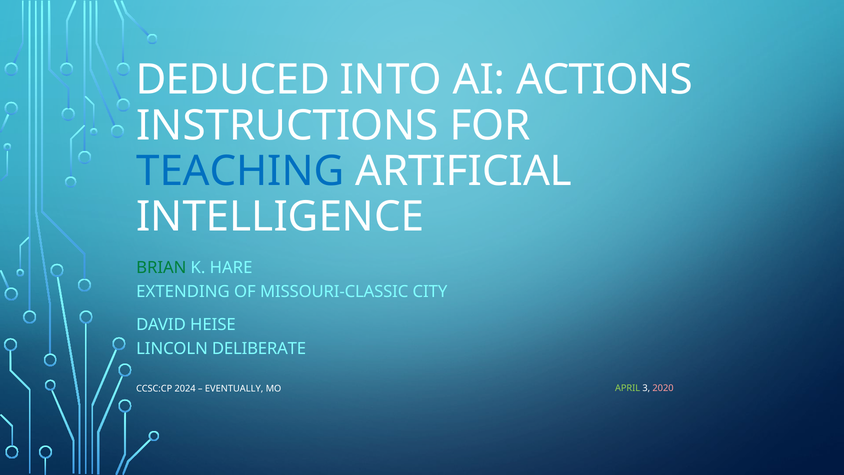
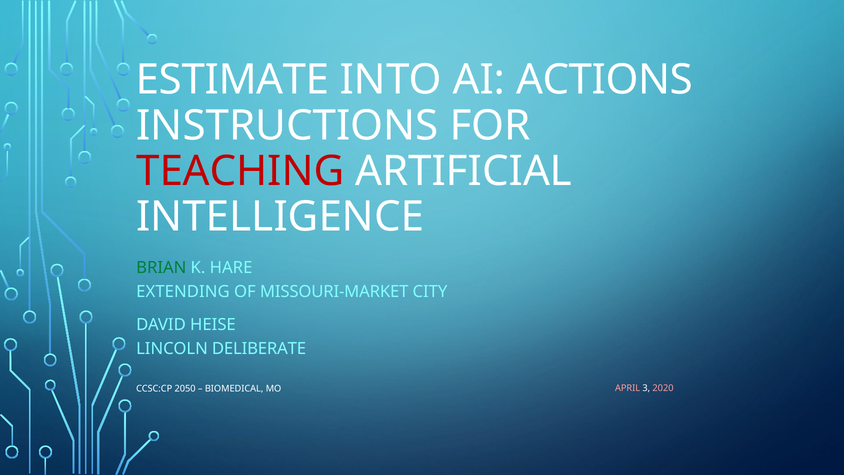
DEDUCED: DEDUCED -> ESTIMATE (233, 80)
TEACHING colour: blue -> red (240, 171)
MISSOURI-CLASSIC: MISSOURI-CLASSIC -> MISSOURI-MARKET (334, 292)
2024: 2024 -> 2050 (185, 388)
EVENTUALLY: EVENTUALLY -> BIOMEDICAL (234, 388)
APRIL colour: light green -> pink (628, 388)
